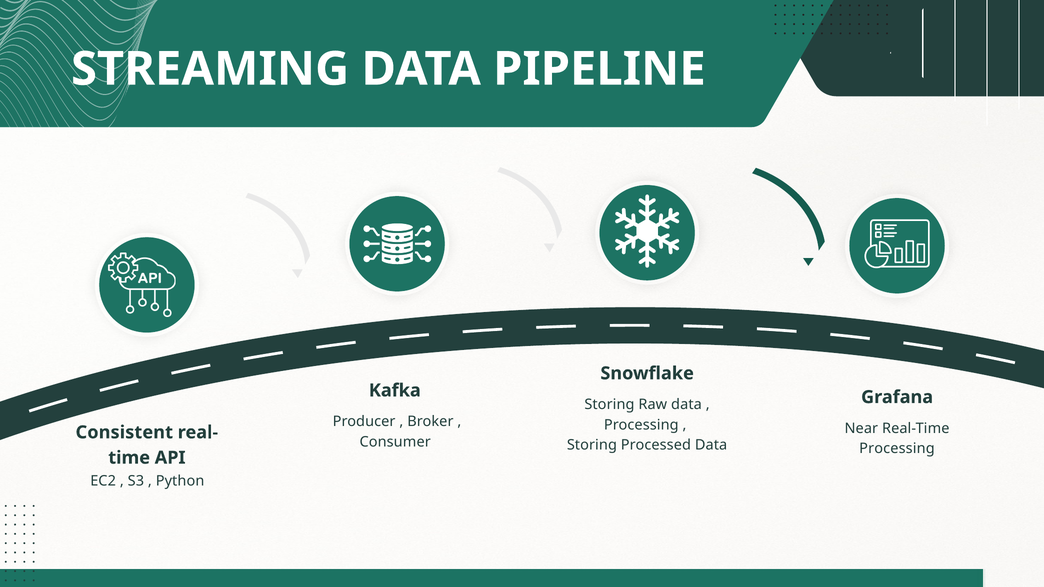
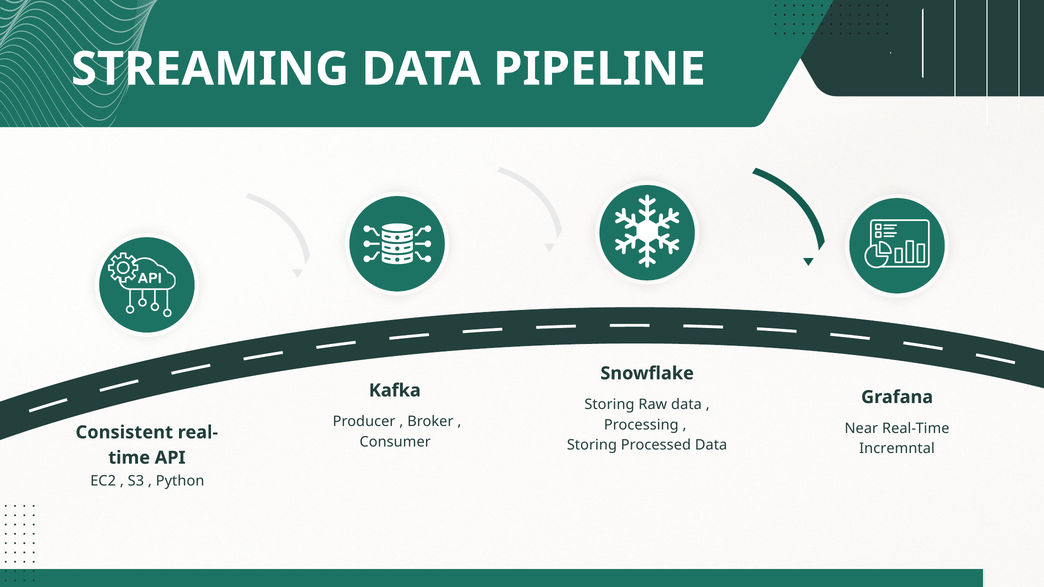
Processing: Processing -> Incremntal (897, 449)
